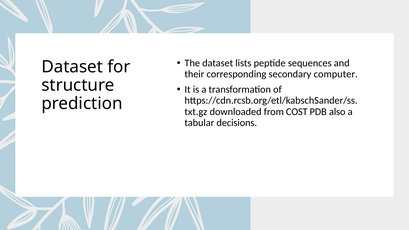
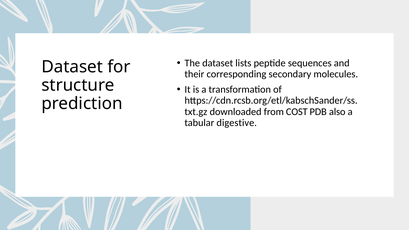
computer: computer -> molecules (336, 74)
decisions: decisions -> digestive (237, 123)
